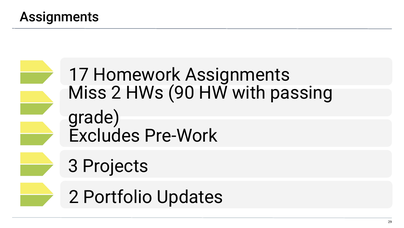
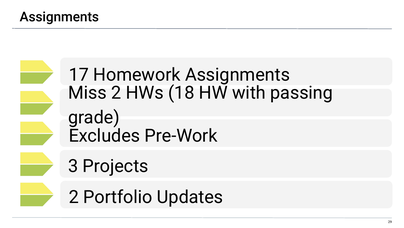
90: 90 -> 18 (181, 92)
